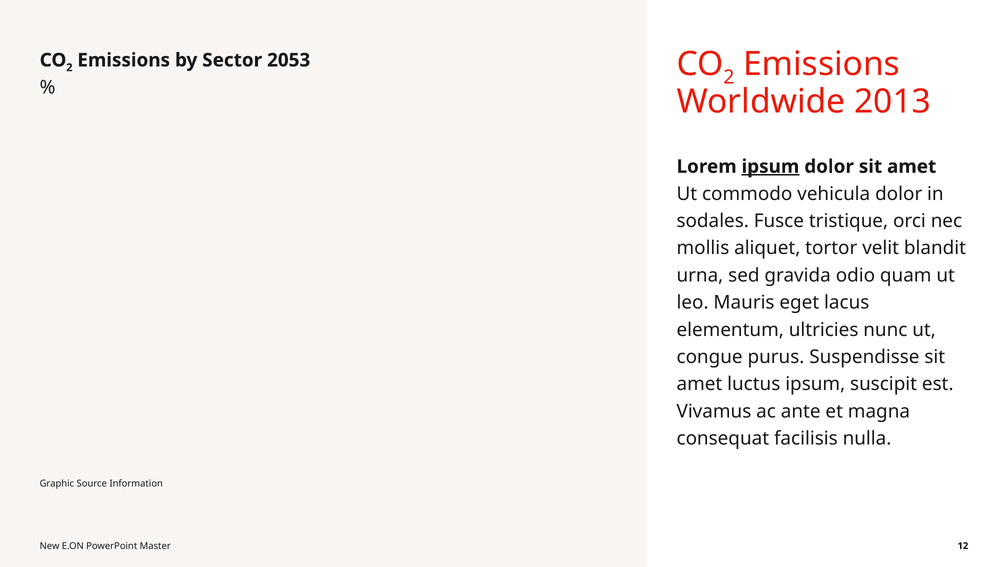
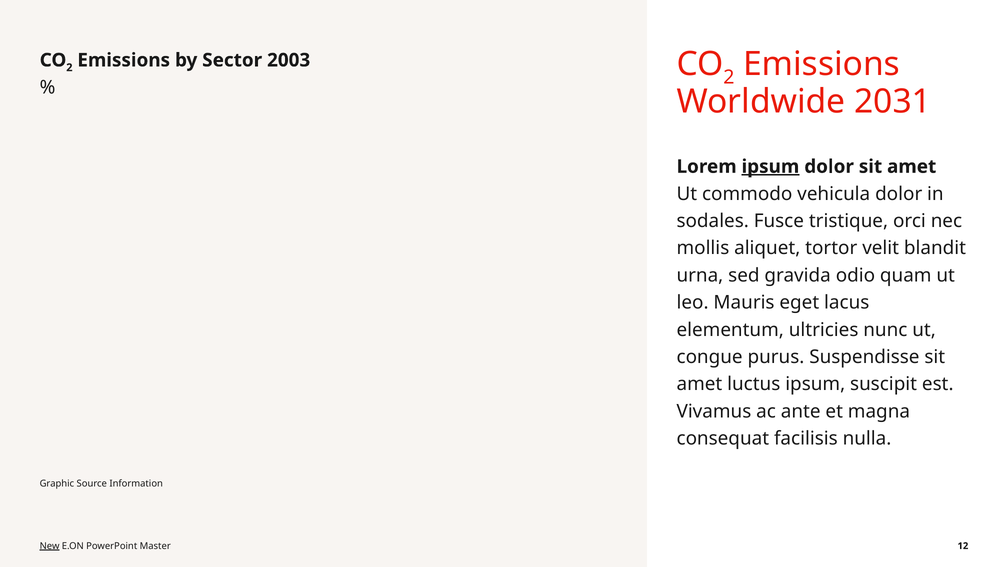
2053: 2053 -> 2003 (289, 60)
2013: 2013 -> 2031 (893, 102)
New underline: none -> present (50, 546)
